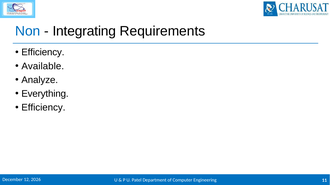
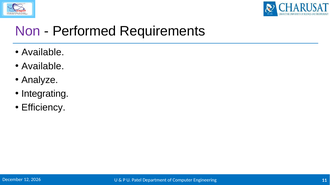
Non colour: blue -> purple (28, 31)
Integrating: Integrating -> Performed (84, 31)
Efficiency: Efficiency -> Available (43, 52)
Everything: Everything -> Integrating (45, 94)
